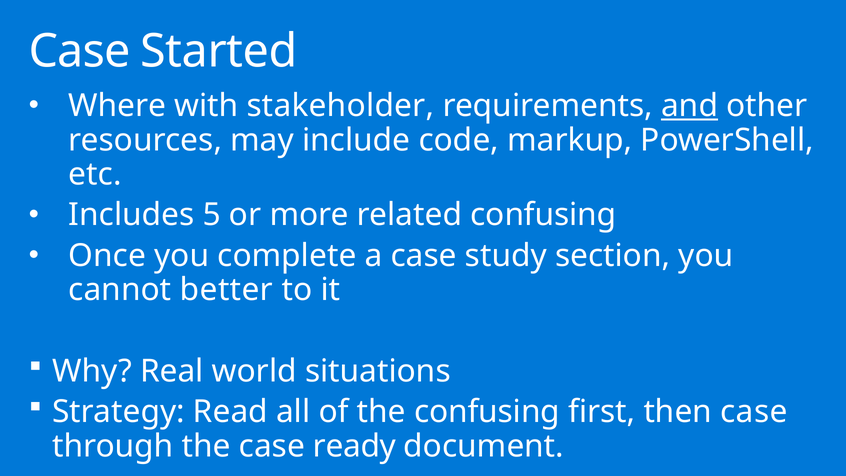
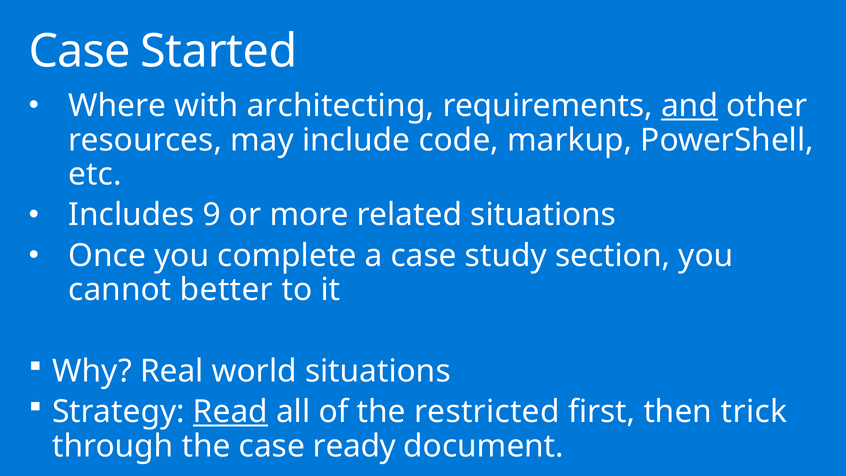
stakeholder: stakeholder -> architecting (340, 106)
5: 5 -> 9 (212, 215)
related confusing: confusing -> situations (543, 215)
Read underline: none -> present (230, 412)
the confusing: confusing -> restricted (487, 412)
then case: case -> trick (754, 412)
